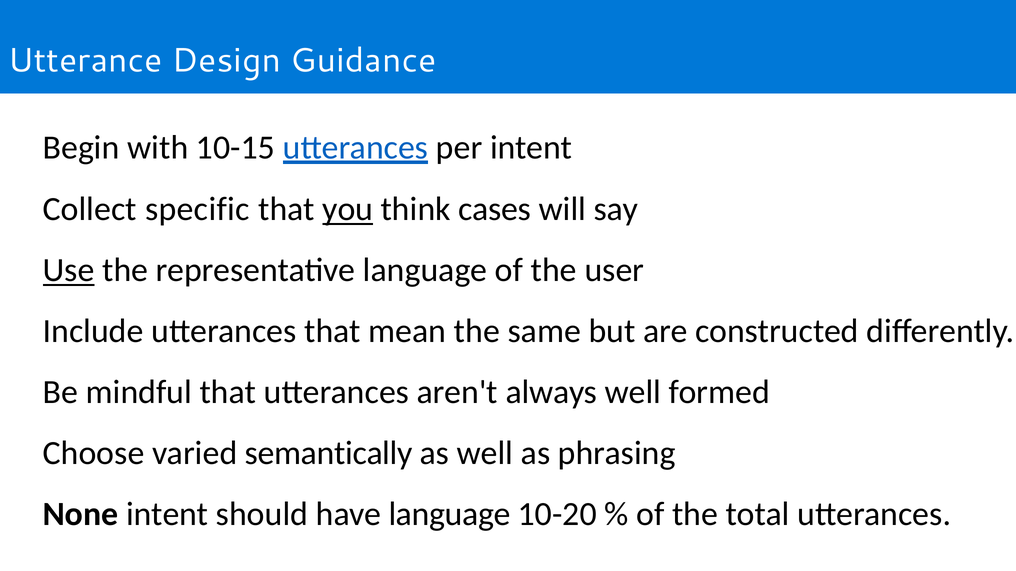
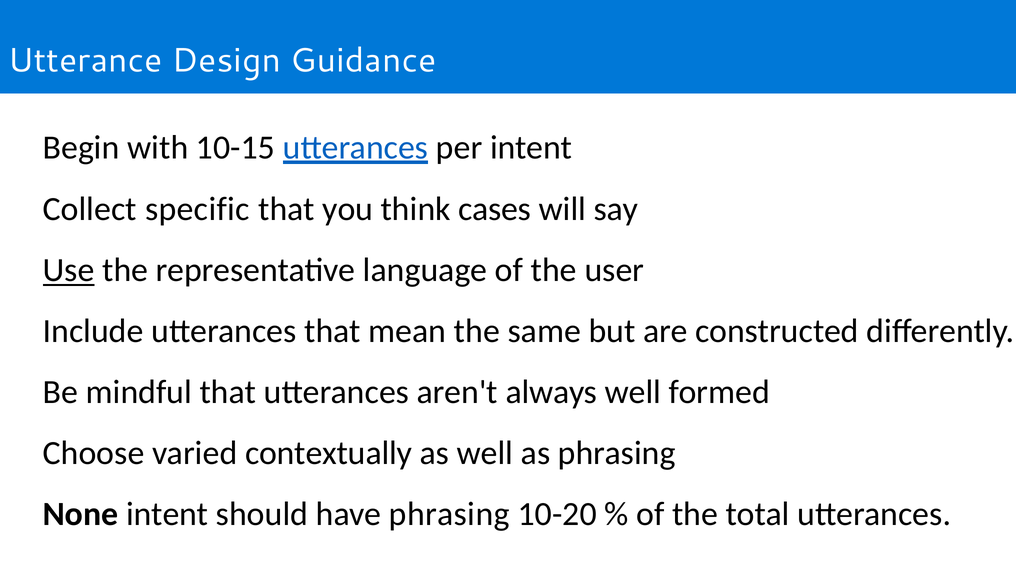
you underline: present -> none (348, 210)
semantically: semantically -> contextually (329, 453)
have language: language -> phrasing (449, 514)
